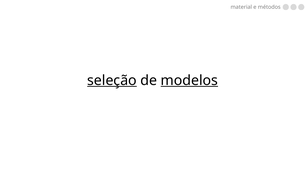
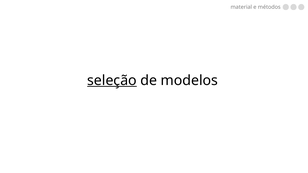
modelos underline: present -> none (189, 80)
